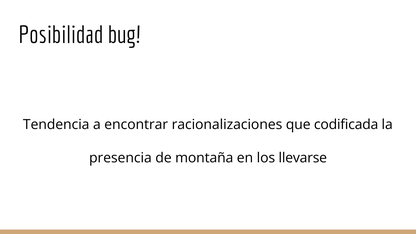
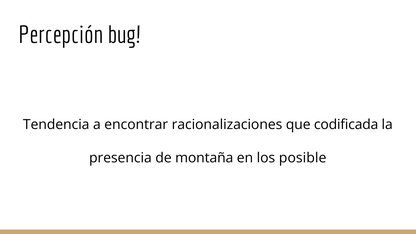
Posibilidad: Posibilidad -> Percepción (61, 35)
llevarse: llevarse -> posible (303, 158)
